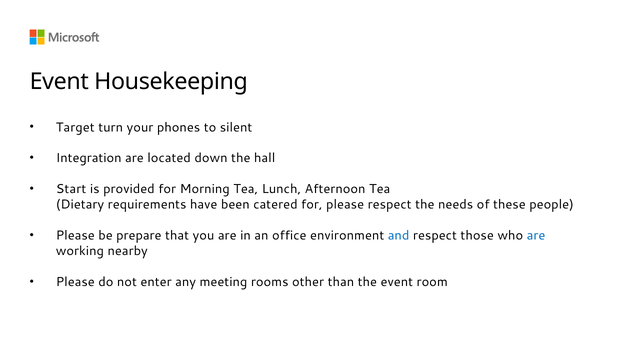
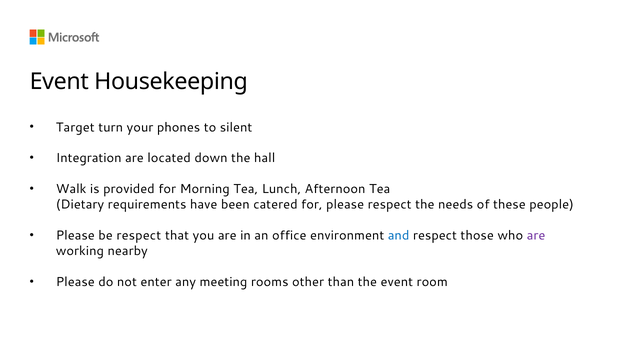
Start: Start -> Walk (71, 189)
be prepare: prepare -> respect (139, 236)
are colour: blue -> purple (536, 236)
